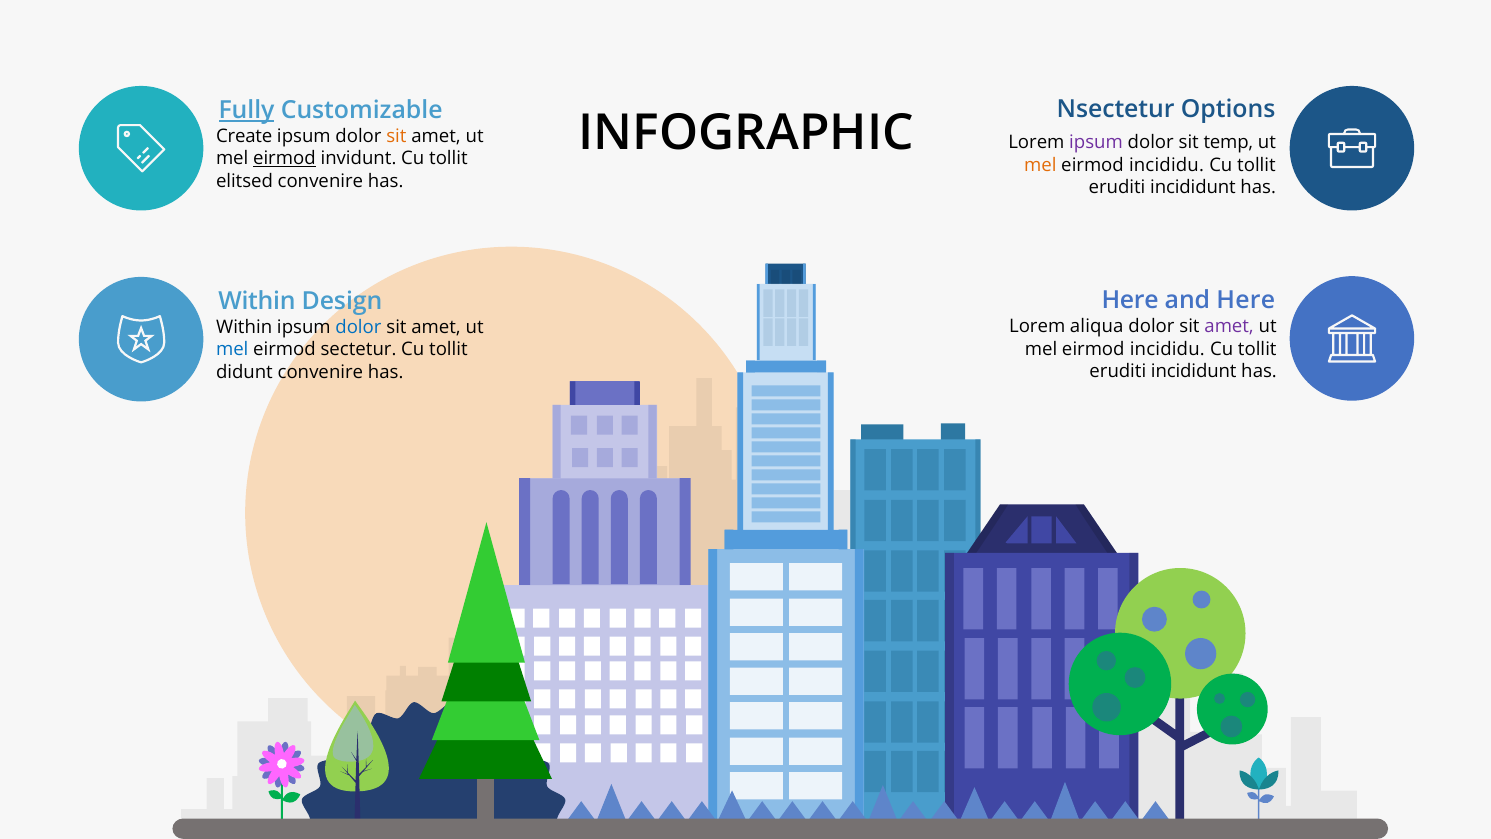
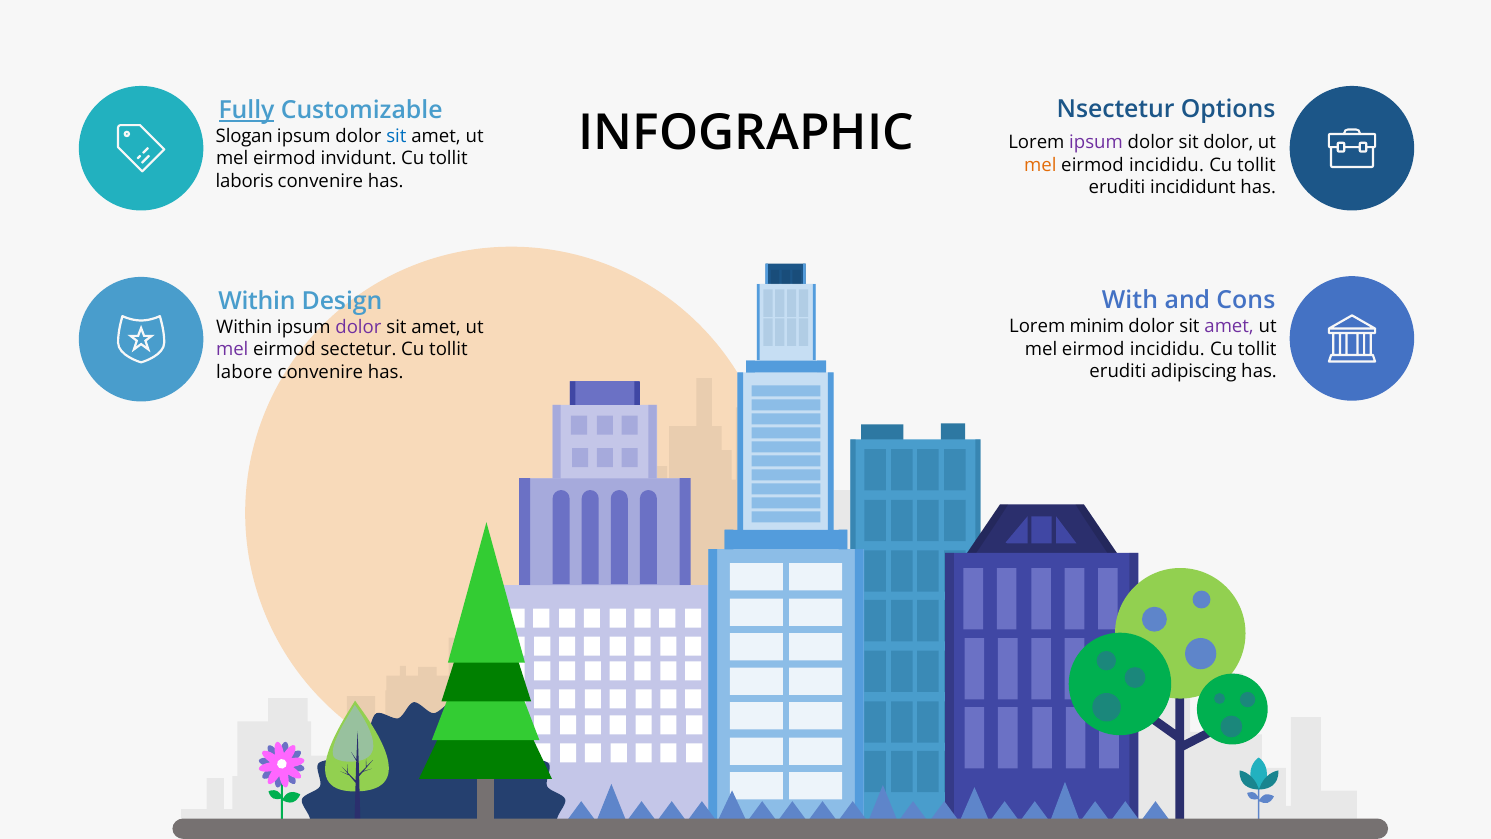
Create: Create -> Slogan (244, 136)
sit colour: orange -> blue (396, 136)
sit temp: temp -> dolor (1228, 142)
eirmod underline: present -> none (284, 159)
elitsed: elitsed -> laboris (245, 181)
Here: Here -> With (1130, 301)
and Here: Here -> Cons (1246, 301)
aliqua: aliqua -> minim (1097, 327)
dolor colour: blue -> purple (358, 327)
mel colour: blue -> purple (232, 350)
incididunt: incididunt -> adipiscing (1194, 371)
didunt: didunt -> labore (244, 372)
